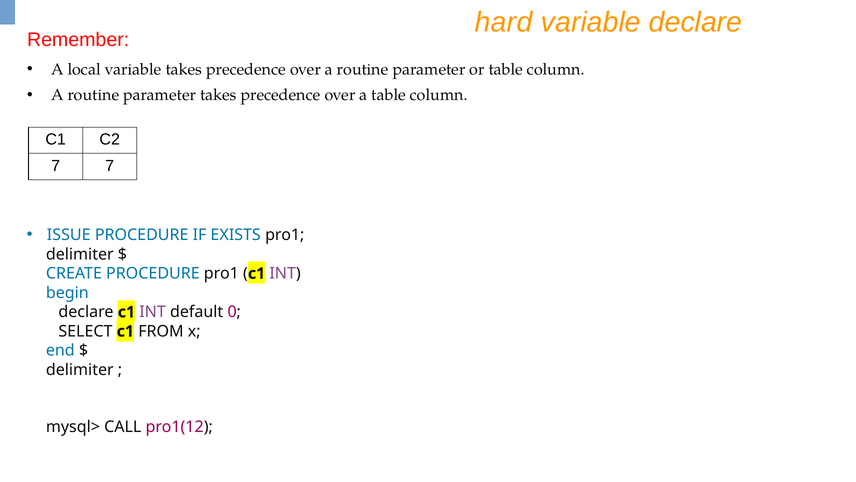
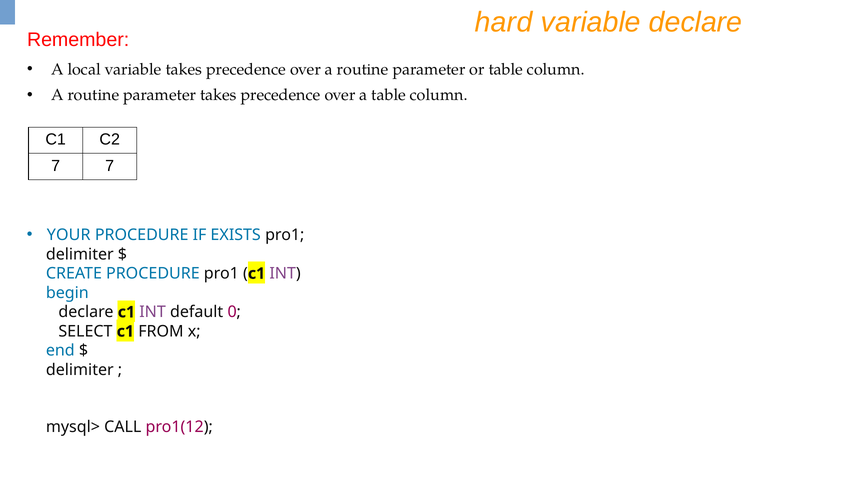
ISSUE: ISSUE -> YOUR (69, 235)
